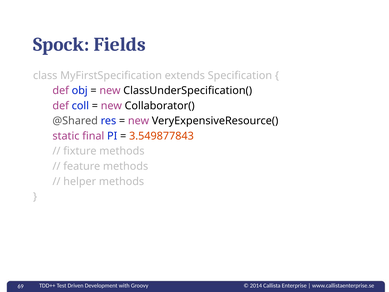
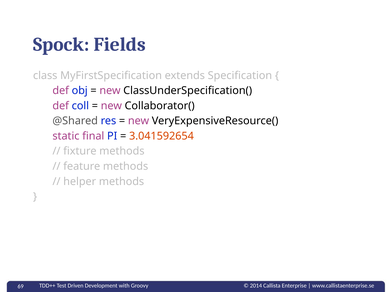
3.549877843: 3.549877843 -> 3.041592654 (161, 136)
